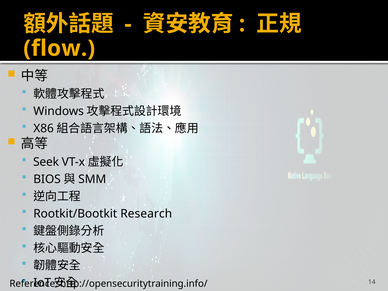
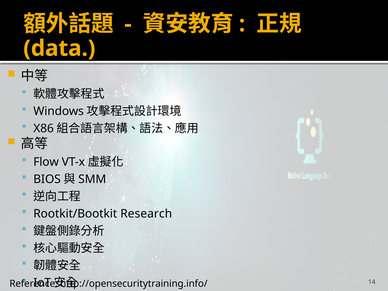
flow: flow -> data (59, 48)
Seek: Seek -> Flow (46, 162)
